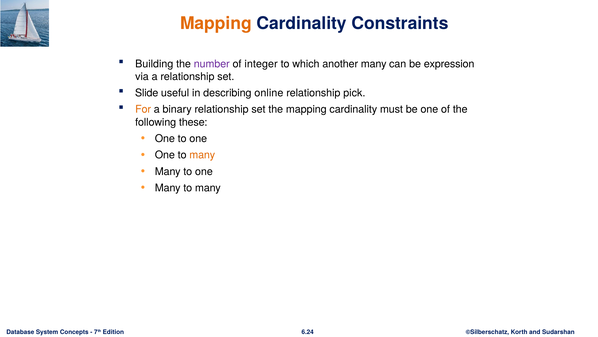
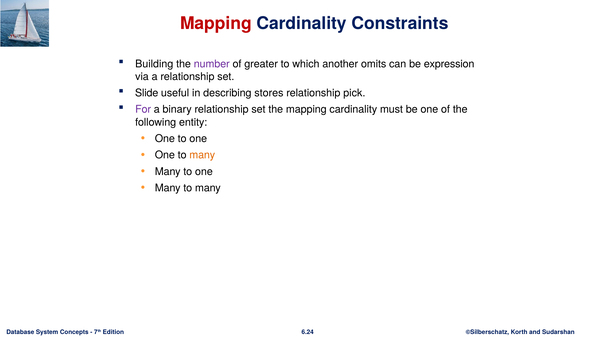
Mapping colour: orange -> red (216, 23)
integer: integer -> greater (261, 64)
another many: many -> omits (374, 64)
online: online -> stores (269, 93)
For colour: orange -> purple (143, 109)
these: these -> entity (193, 122)
